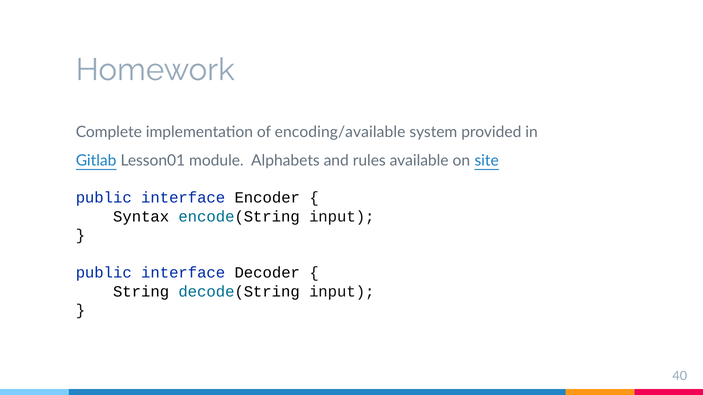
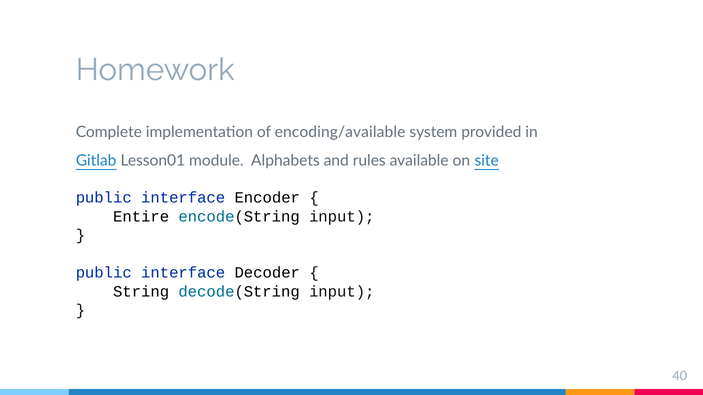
Syntax: Syntax -> Entire (141, 217)
